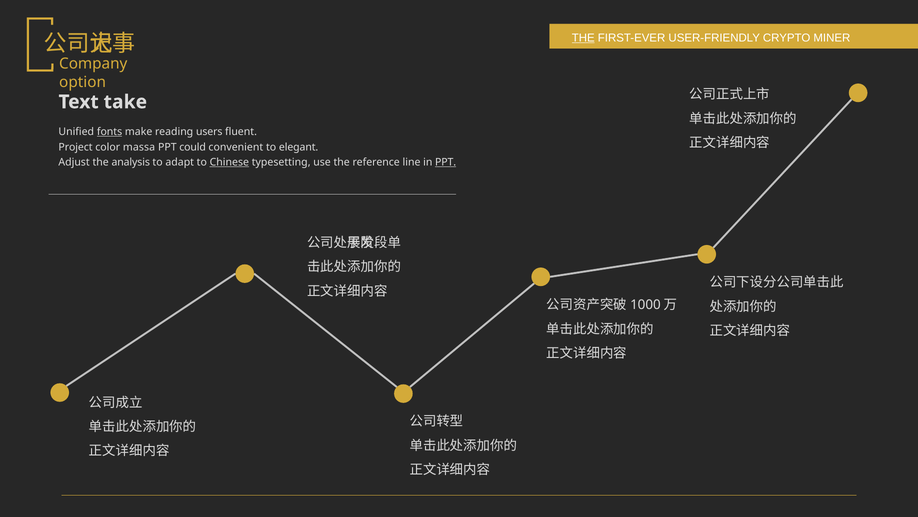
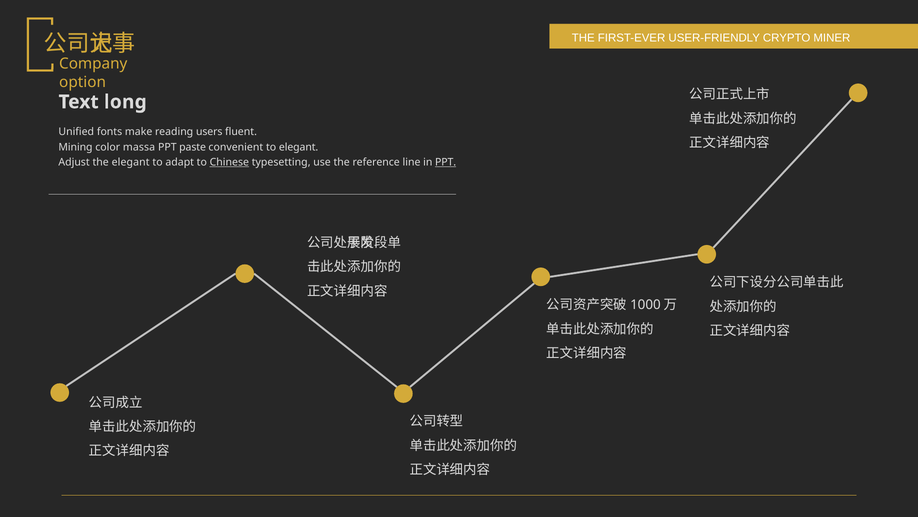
THE underline: present -> none (583, 38)
take: take -> long (125, 102)
fonts underline: present -> none (110, 132)
Project: Project -> Mining (76, 147)
could: could -> paste (193, 147)
the analysis: analysis -> elegant (131, 162)
